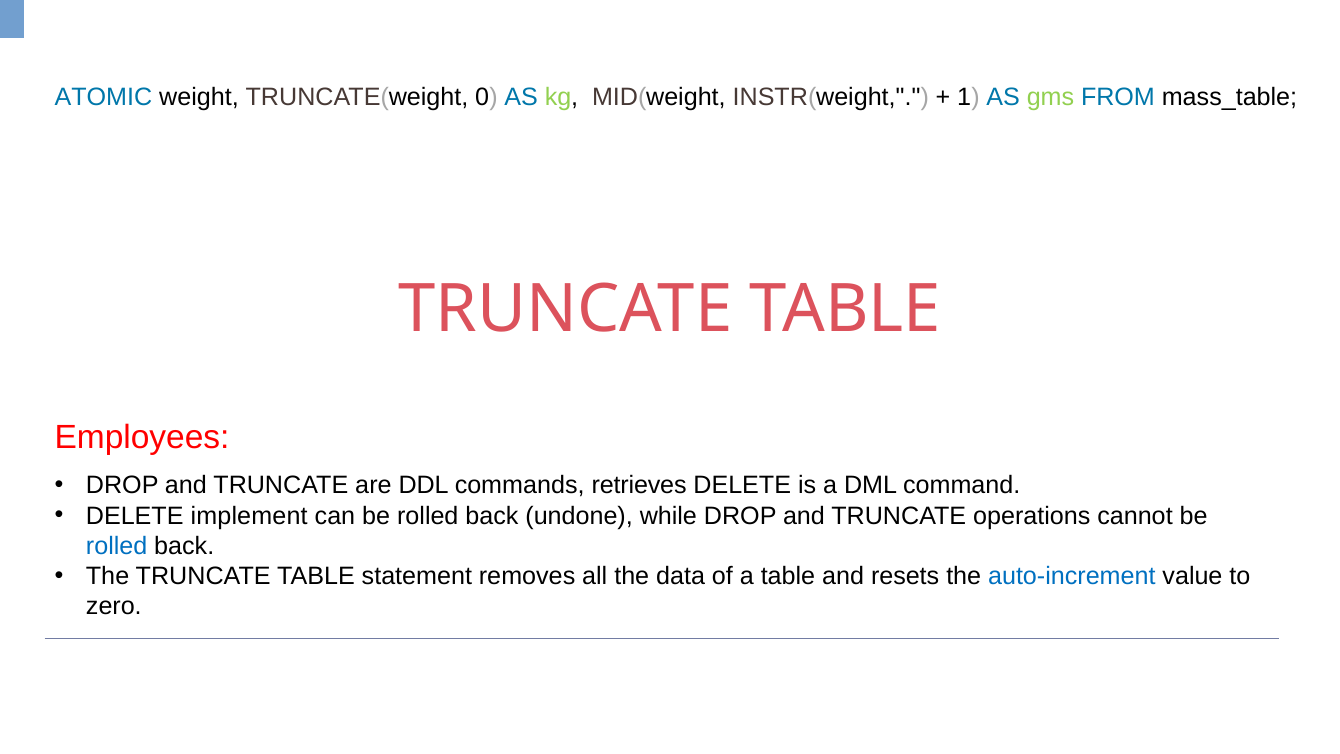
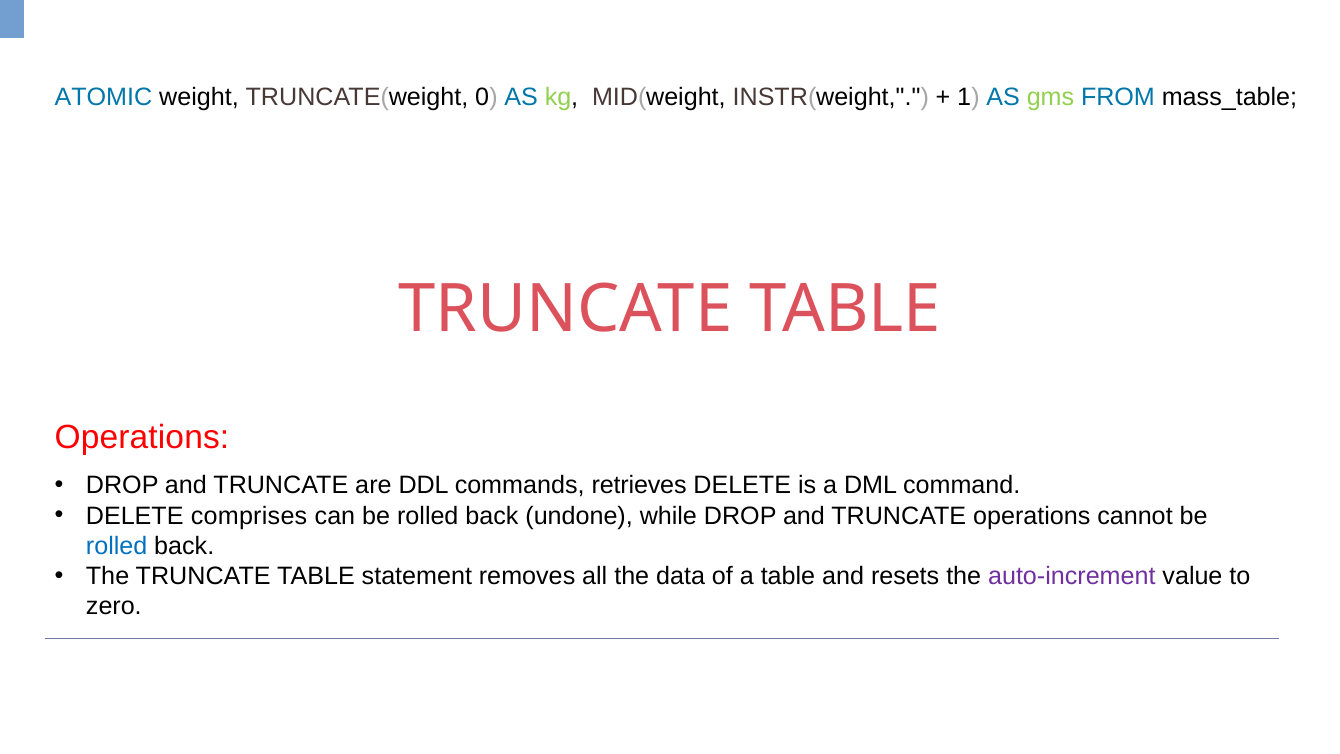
Employees: Employees -> Operations (142, 437)
implement: implement -> comprises (249, 516)
auto-increment colour: blue -> purple (1072, 576)
